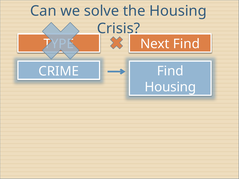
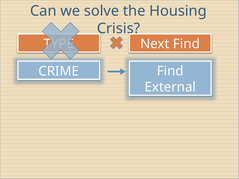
Housing: Housing -> External (170, 87)
